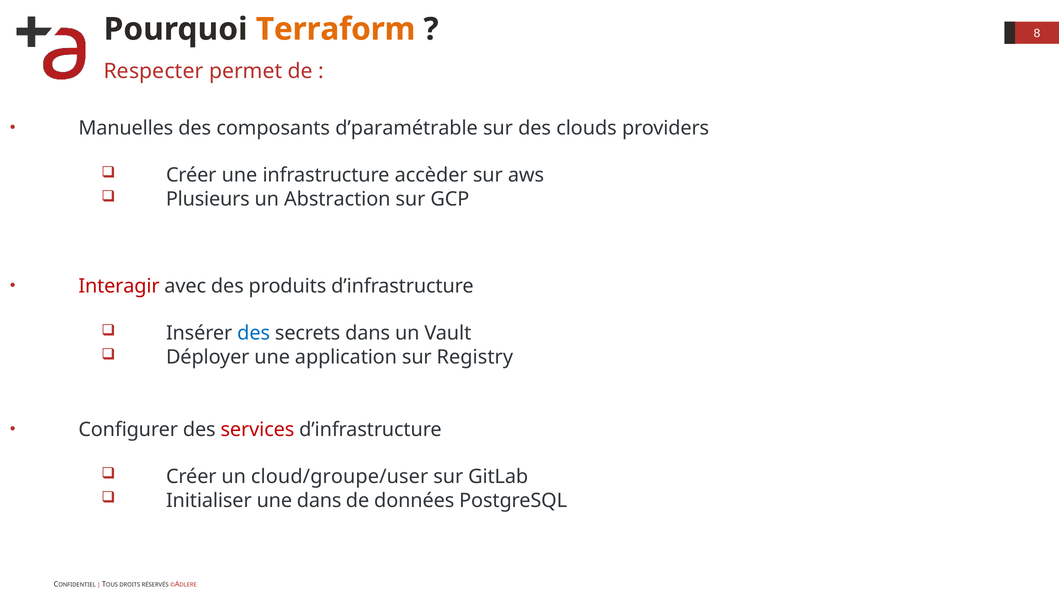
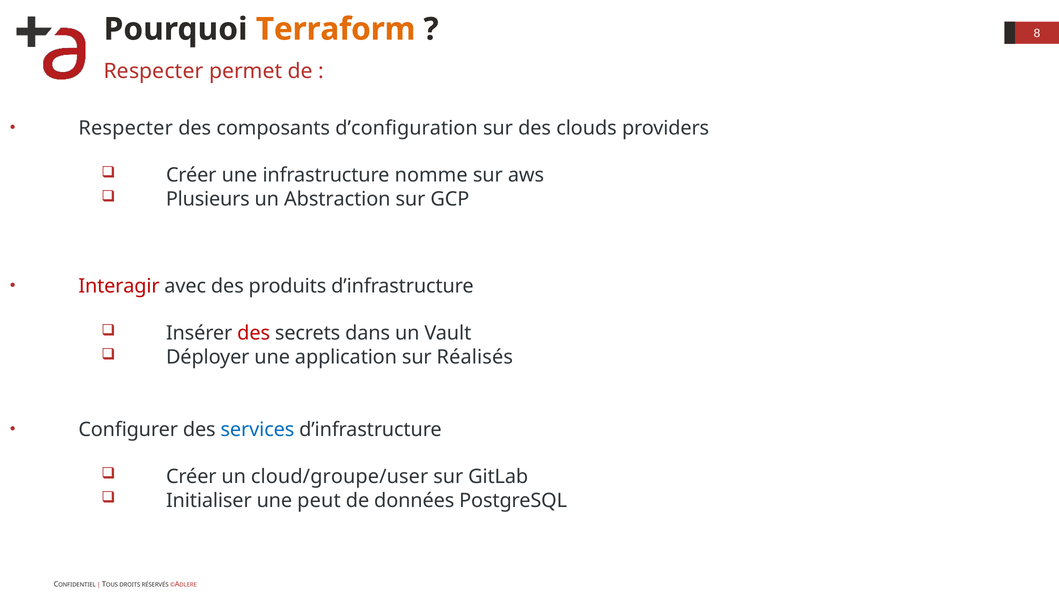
Manuelles: Manuelles -> Respecter (126, 128)
d’paramétrable: d’paramétrable -> d’configuration (407, 128)
accèder: accèder -> nomme (431, 175)
des colour: blue -> red (254, 334)
Registry: Registry -> Réalisés (475, 358)
services colour: red -> blue (257, 430)
une dans: dans -> peut (319, 501)
